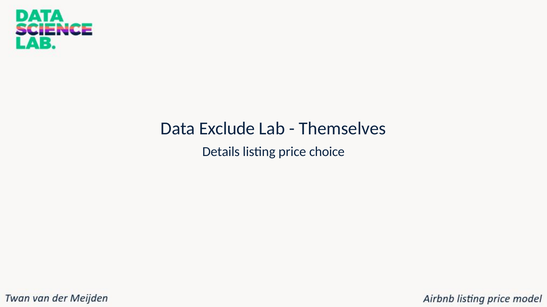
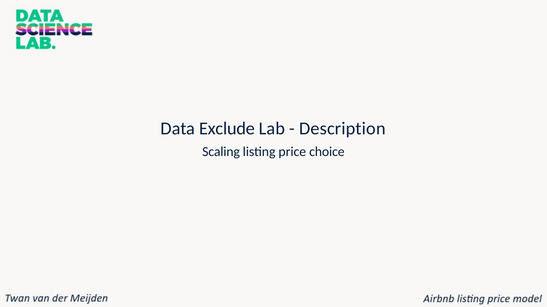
Themselves: Themselves -> Description (342, 129)
Details: Details -> Scaling (221, 152)
